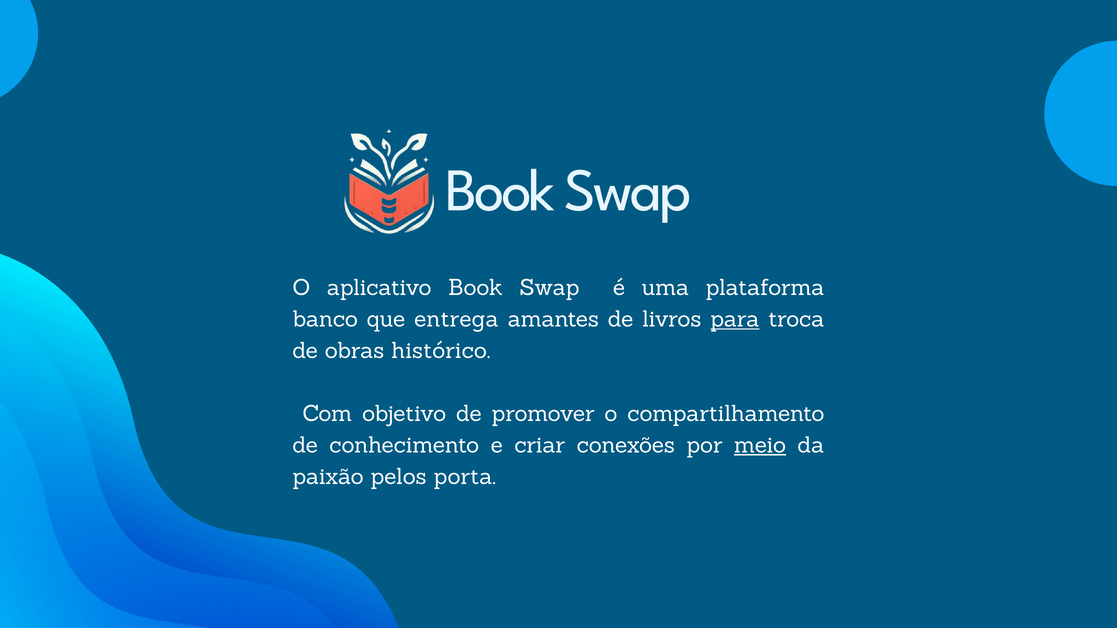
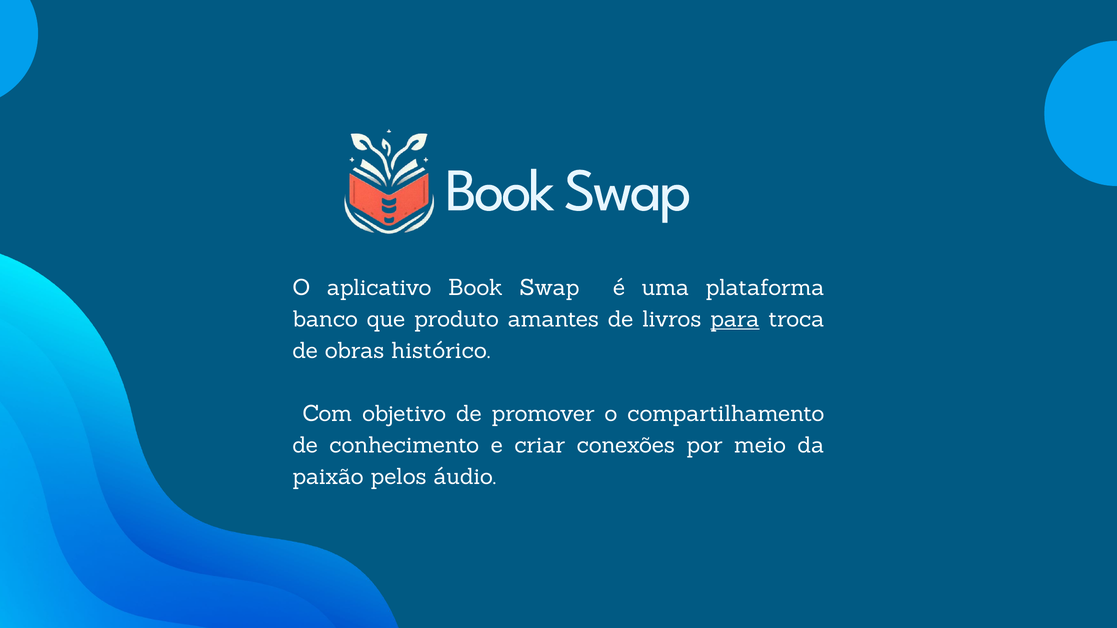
entrega: entrega -> produto (457, 319)
meio underline: present -> none (760, 445)
porta: porta -> áudio (465, 477)
